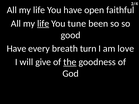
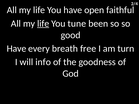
turn: turn -> free (88, 49)
love: love -> turn (126, 49)
give: give -> info (43, 62)
the underline: present -> none (70, 62)
